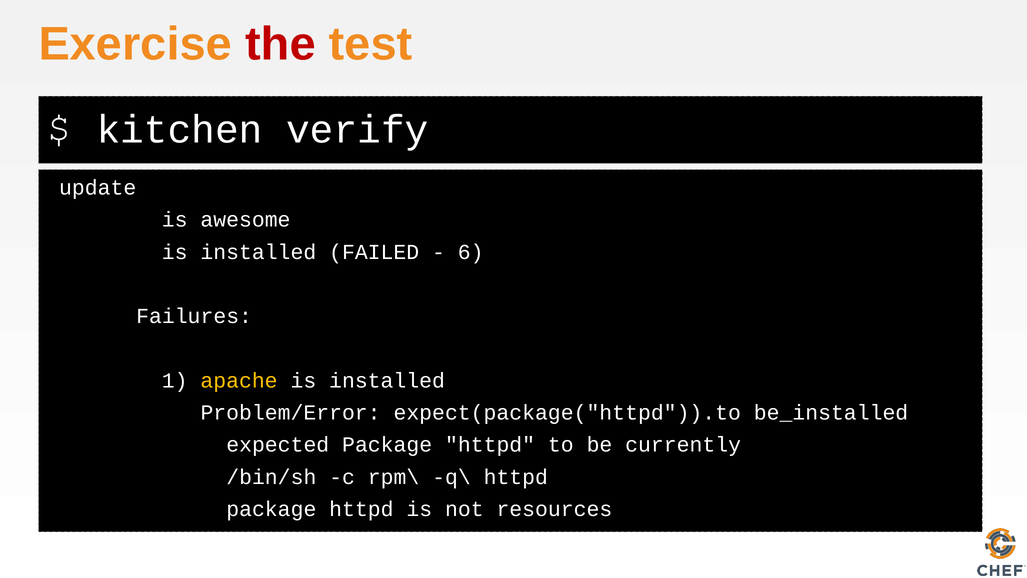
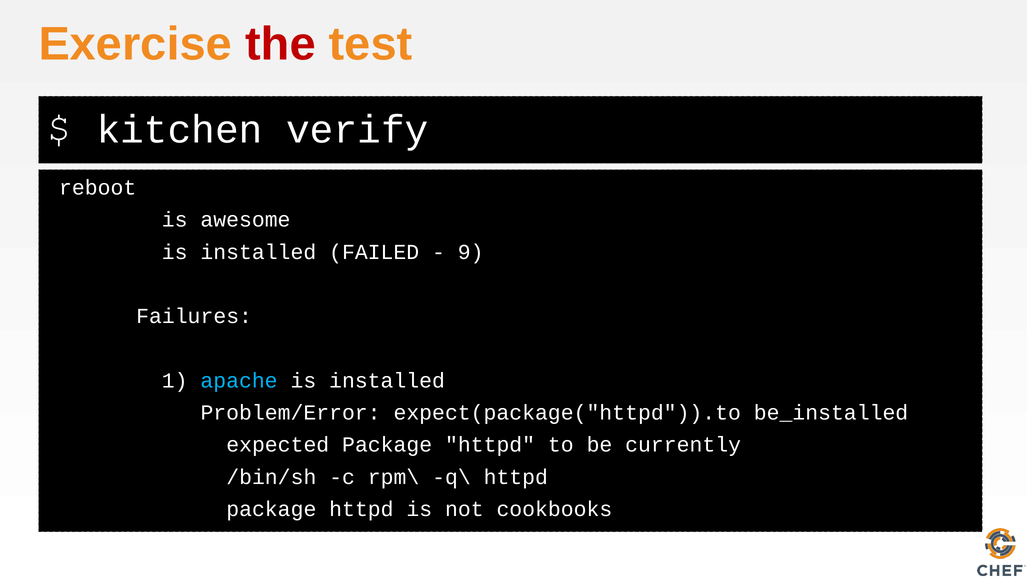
update: update -> reboot (98, 188)
6: 6 -> 9 (471, 252)
apache colour: yellow -> light blue (239, 380)
resources: resources -> cookbooks (554, 509)
